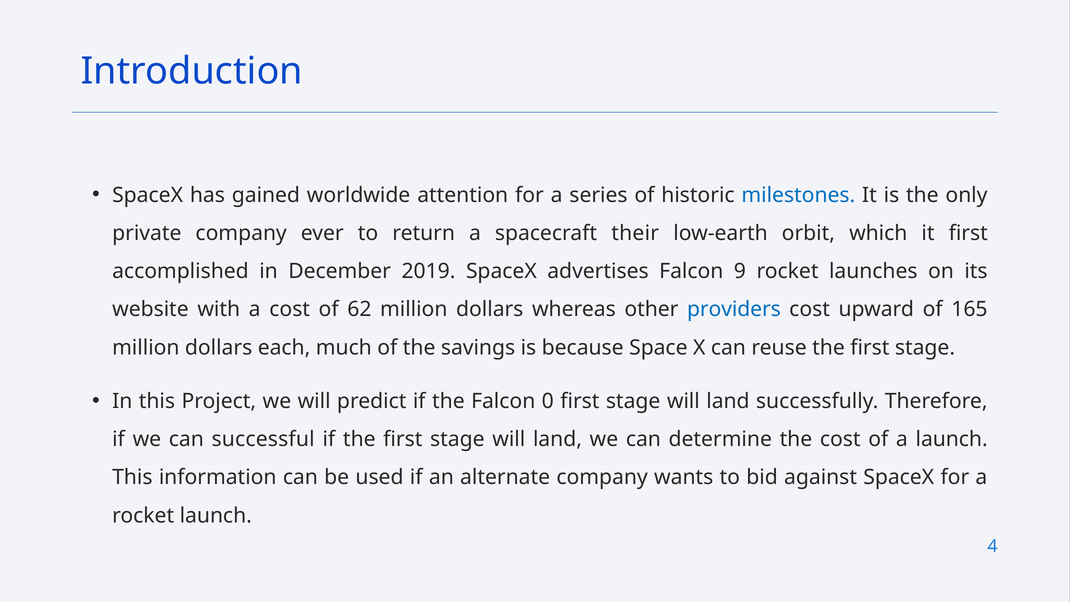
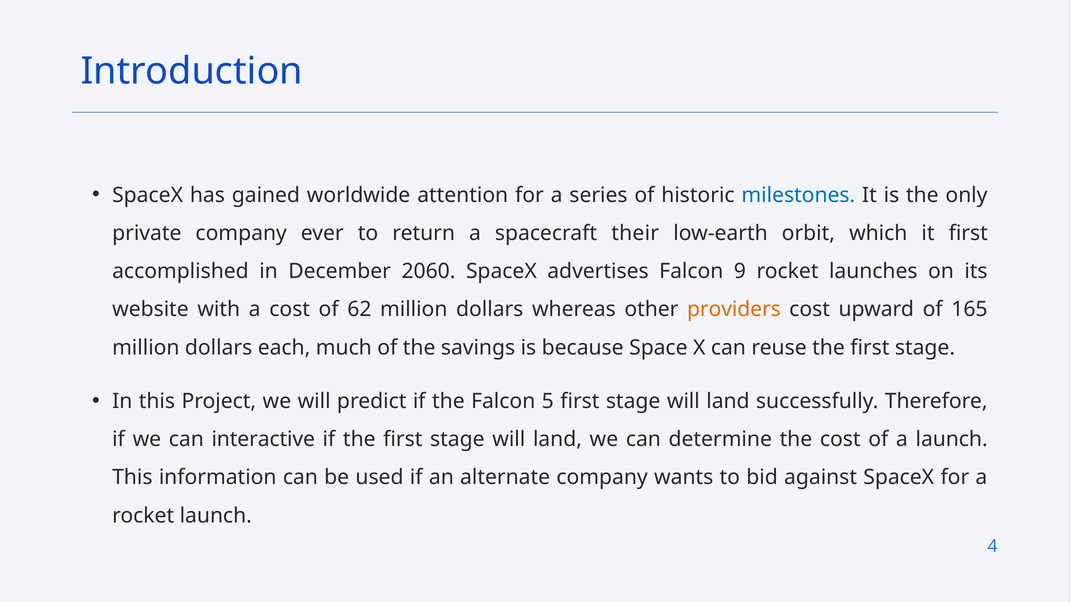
2019: 2019 -> 2060 (429, 271)
providers colour: blue -> orange (734, 309)
0: 0 -> 5 (548, 401)
successful: successful -> interactive (263, 439)
